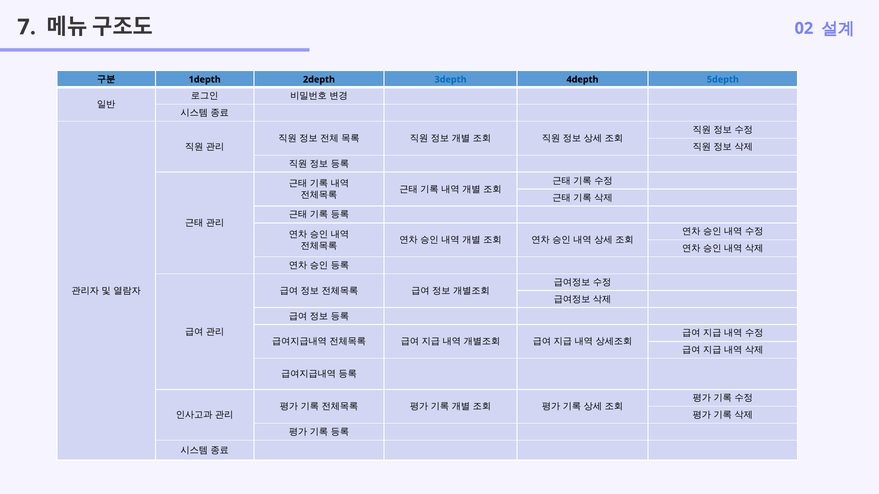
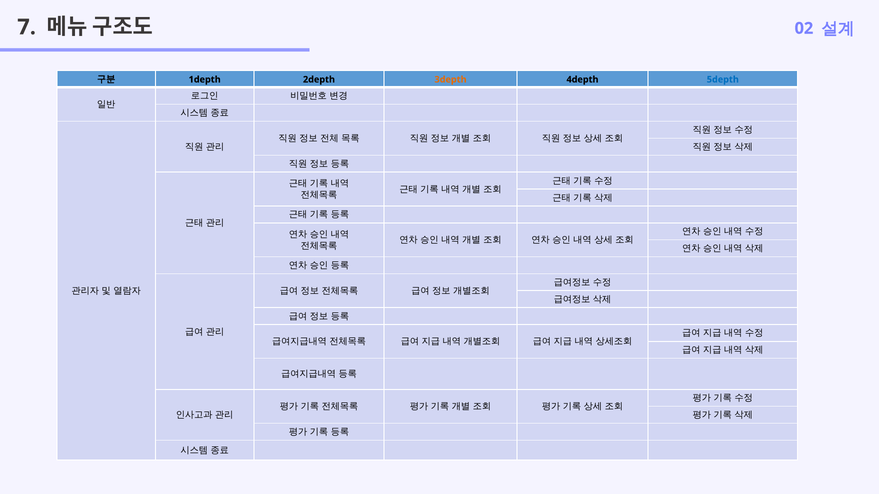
3depth colour: blue -> orange (451, 80)
